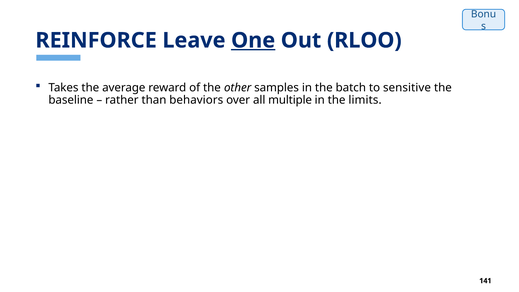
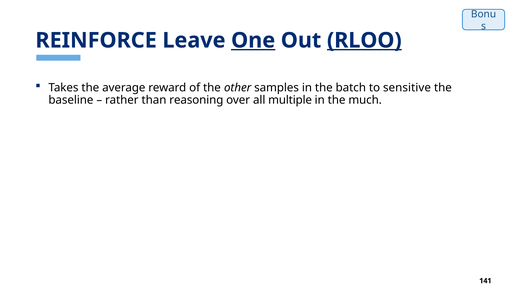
RLOO underline: none -> present (364, 40)
behaviors: behaviors -> reasoning (196, 100)
limits: limits -> much (365, 100)
